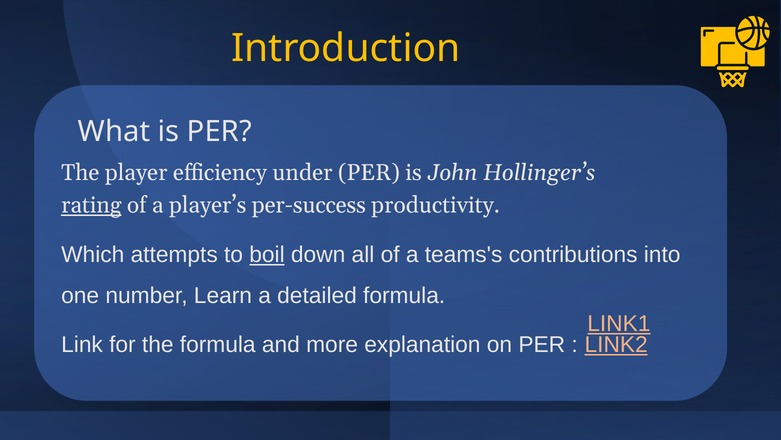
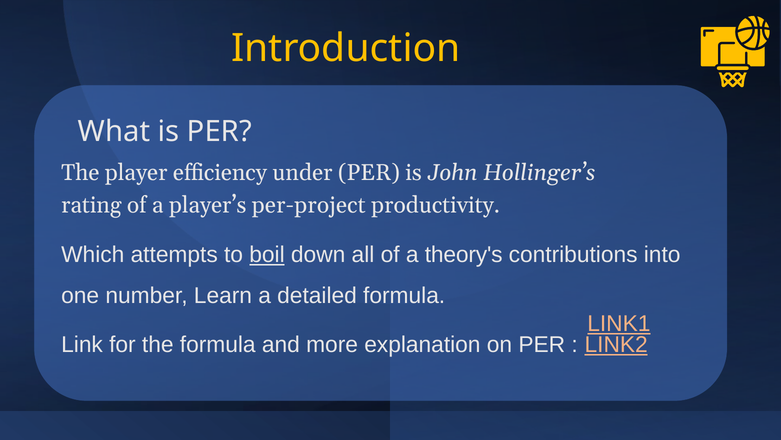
rating underline: present -> none (91, 205)
per-success: per-success -> per-project (309, 205)
teams's: teams's -> theory's (464, 254)
